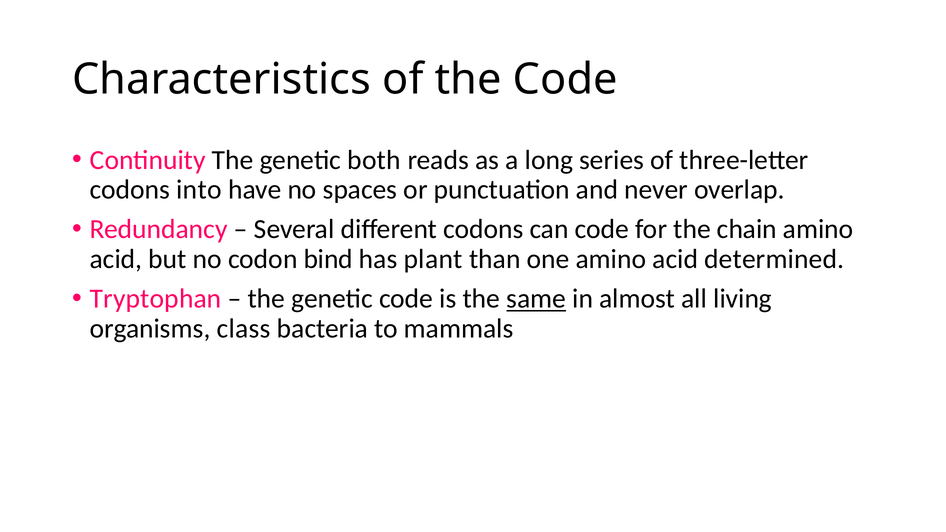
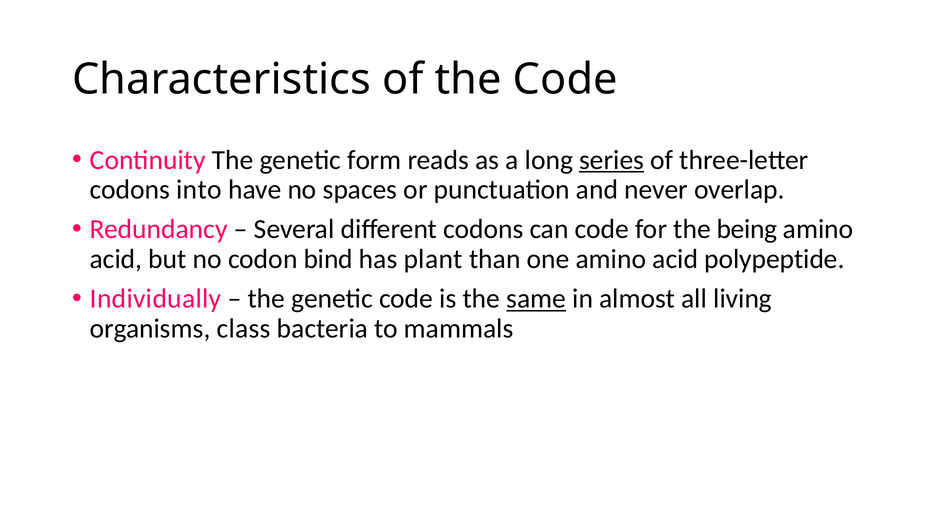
both: both -> form (374, 160)
series underline: none -> present (612, 160)
chain: chain -> being (747, 229)
determined: determined -> polypeptide (774, 259)
Tryptophan: Tryptophan -> Individually (156, 299)
